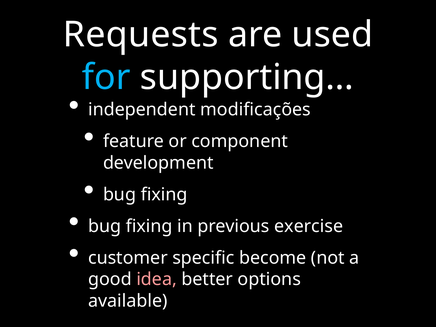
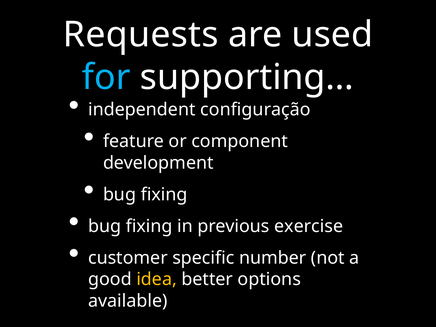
modificações: modificações -> configuração (255, 110)
become: become -> number (273, 258)
idea colour: pink -> yellow (157, 279)
